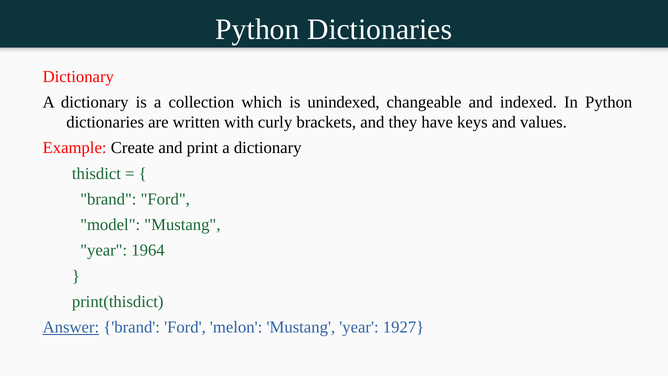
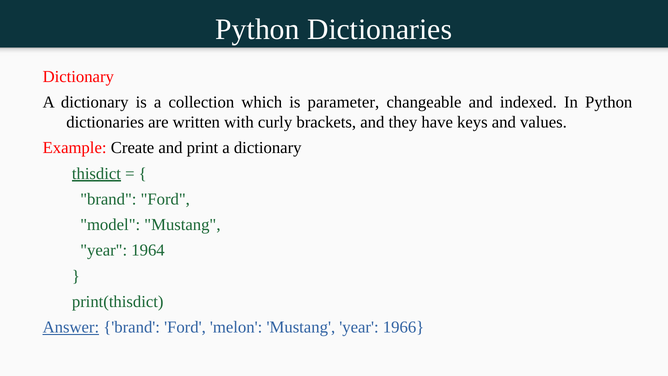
unindexed: unindexed -> parameter (343, 102)
thisdict underline: none -> present (96, 173)
1927: 1927 -> 1966 (404, 327)
